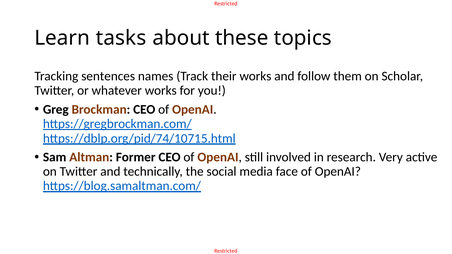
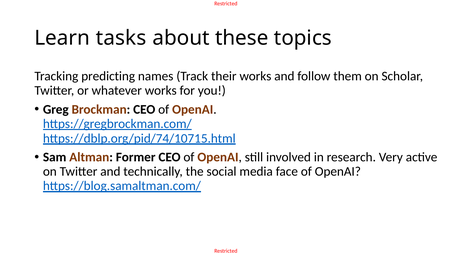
sentences: sentences -> predicting (108, 76)
